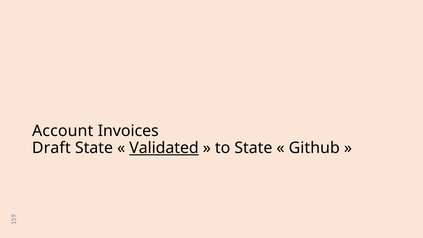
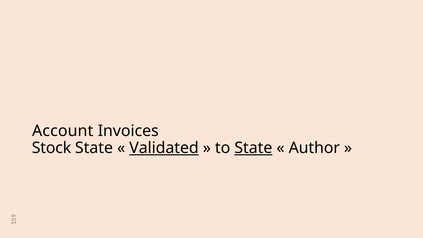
Draft: Draft -> Stock (52, 148)
State underline: none -> present (253, 148)
Github: Github -> Author (314, 148)
